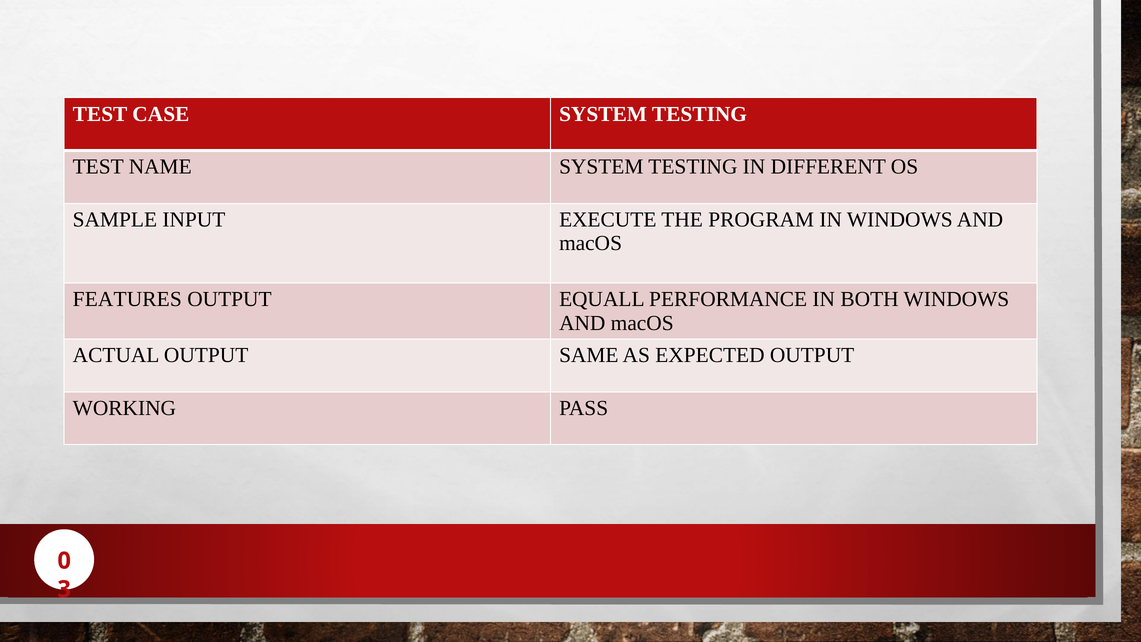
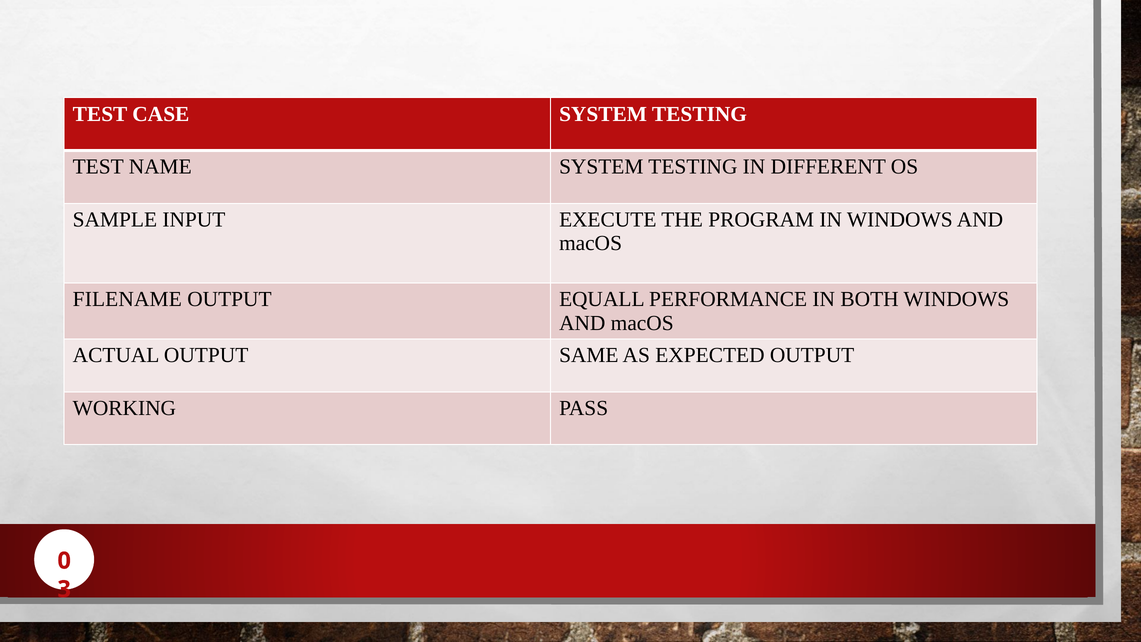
FEATURES: FEATURES -> FILENAME (127, 299)
